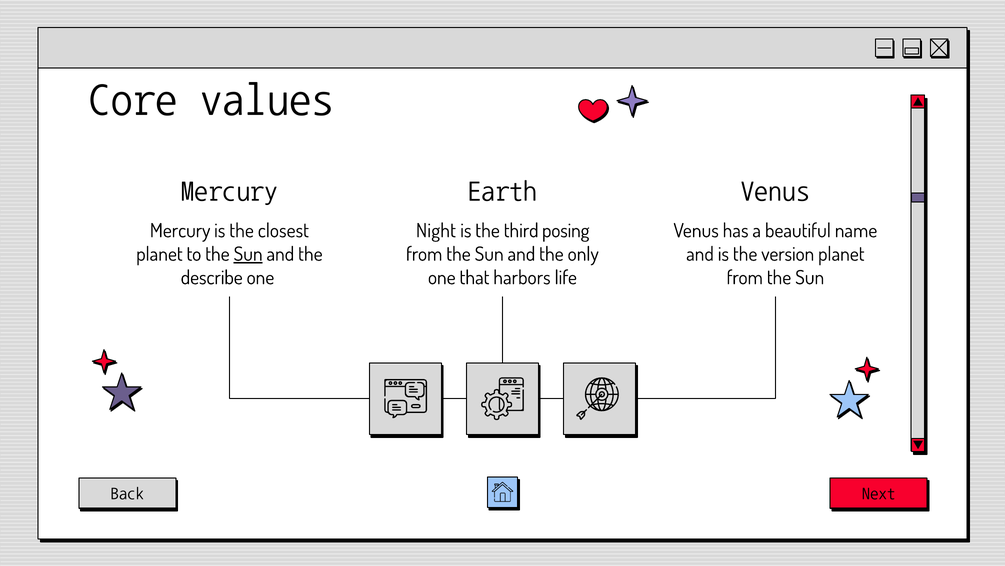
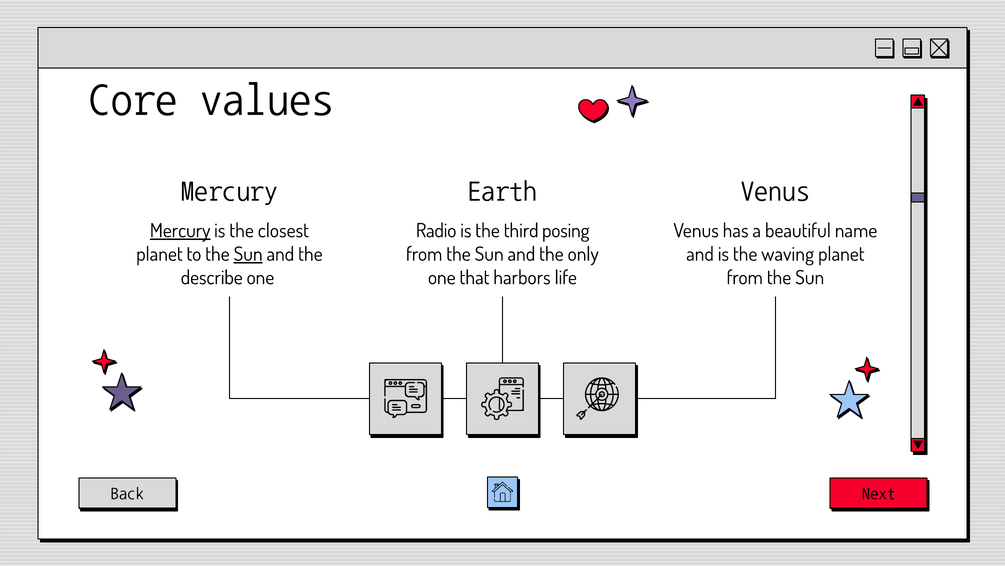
Mercury underline: none -> present (180, 231)
Night: Night -> Radio (436, 231)
version: version -> waving (788, 254)
